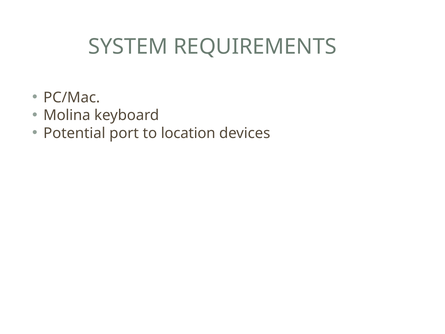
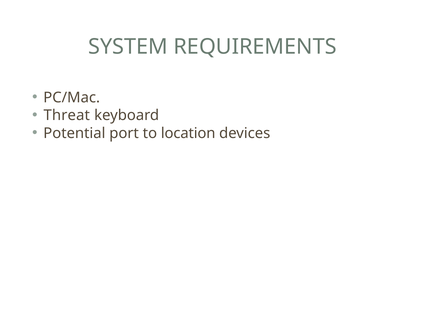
Molina: Molina -> Threat (67, 115)
